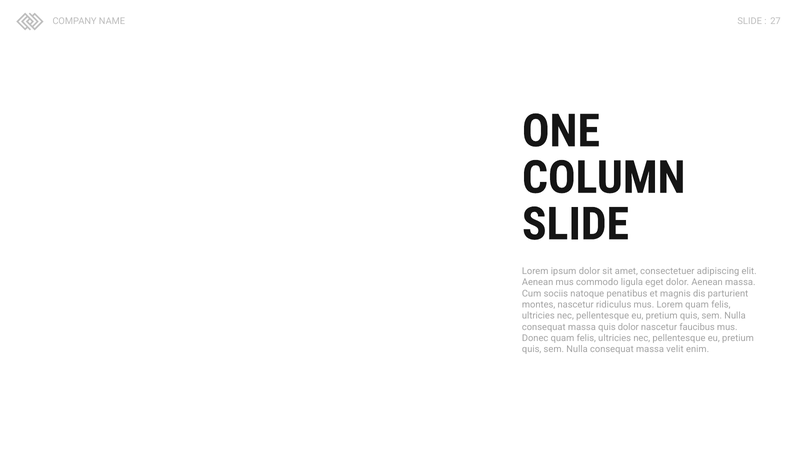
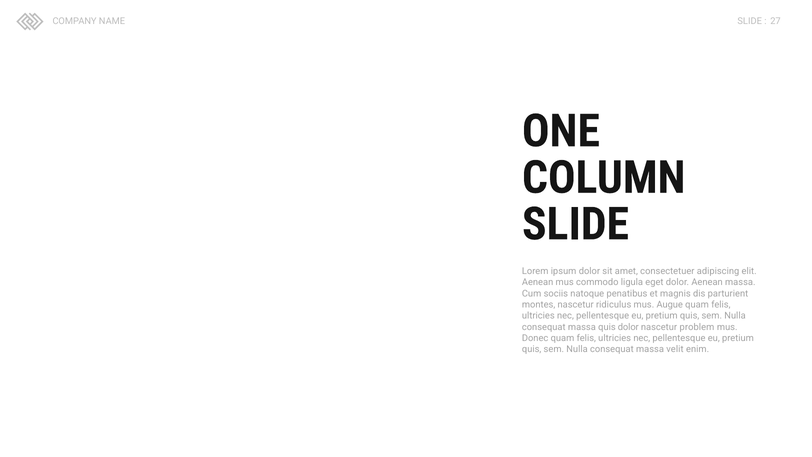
mus Lorem: Lorem -> Augue (670, 304)
faucibus: faucibus -> problem (697, 327)
